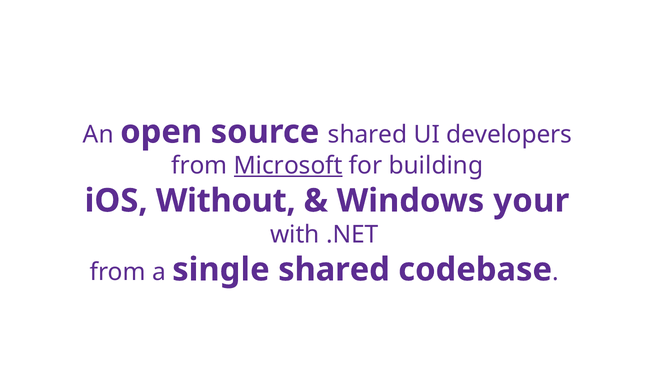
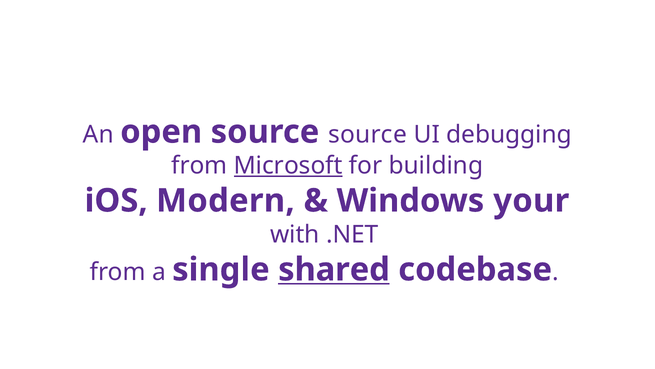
source shared: shared -> source (367, 134)
developers: developers -> debugging (509, 134)
Without: Without -> Modern (225, 200)
shared underline: none -> present (334, 269)
